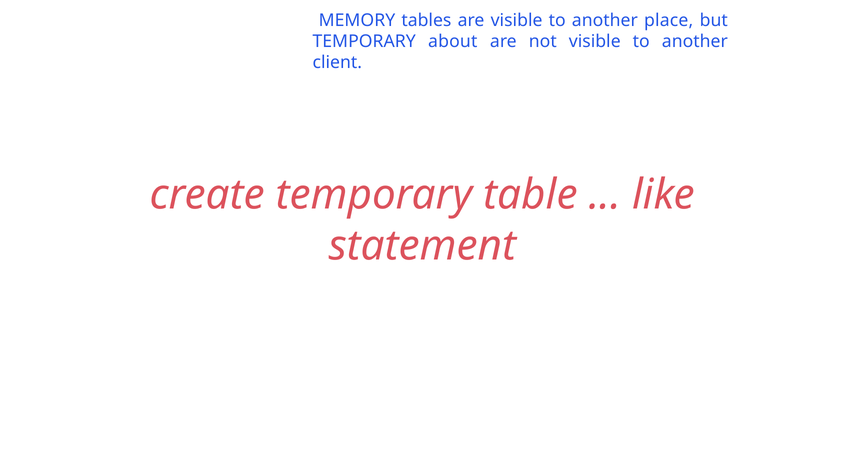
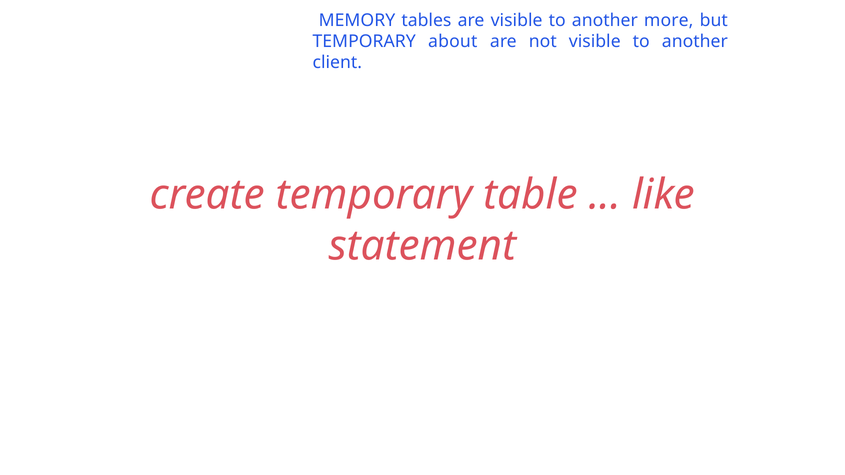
place: place -> more (669, 20)
